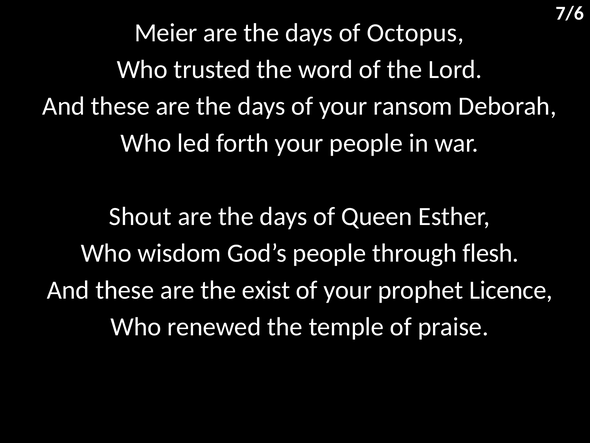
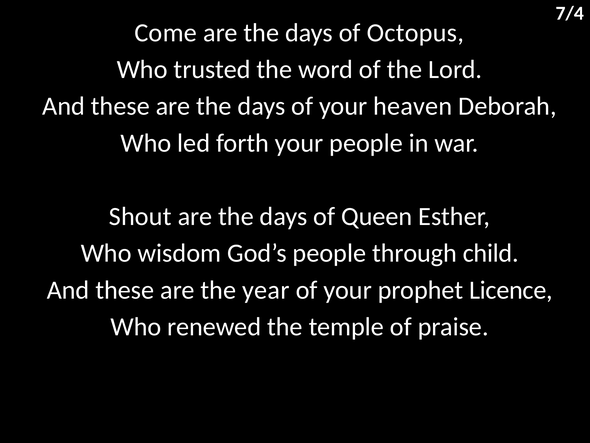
7/6: 7/6 -> 7/4 (570, 13)
Meier: Meier -> Come (166, 33)
ransom: ransom -> heaven (413, 106)
flesh: flesh -> child (491, 253)
exist: exist -> year (266, 290)
